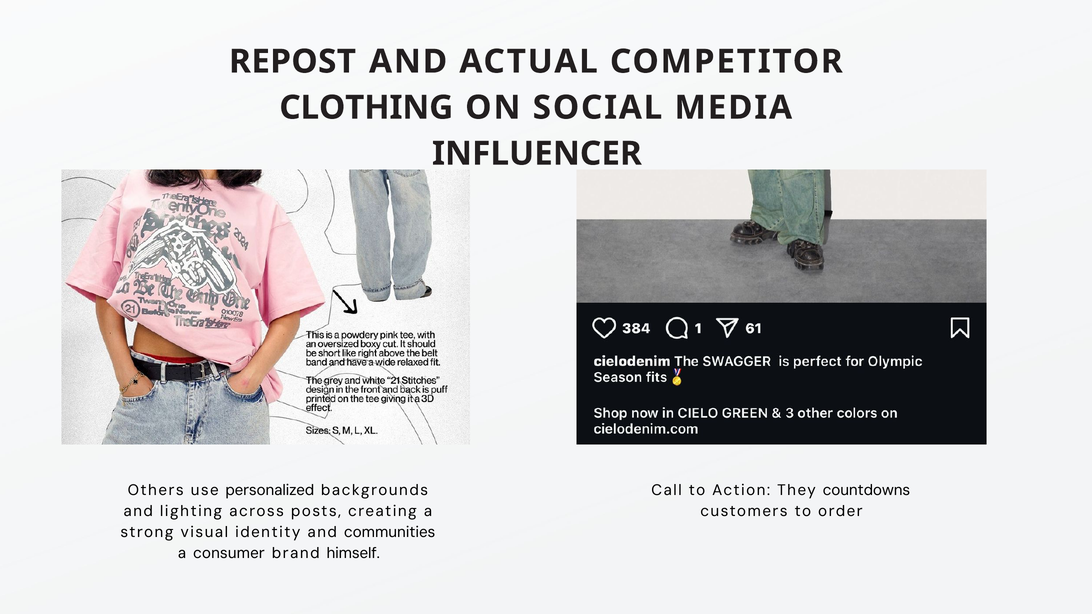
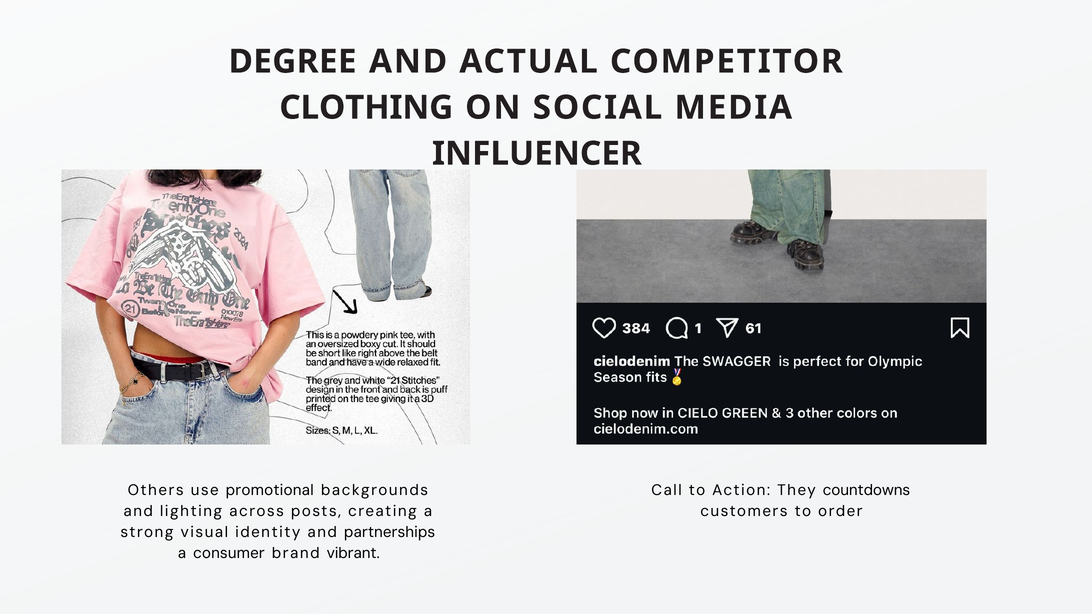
REPOST: REPOST -> DEGREE (293, 62)
personalized: personalized -> promotional (270, 490)
communities: communities -> partnerships (390, 533)
himself: himself -> vibrant (353, 554)
